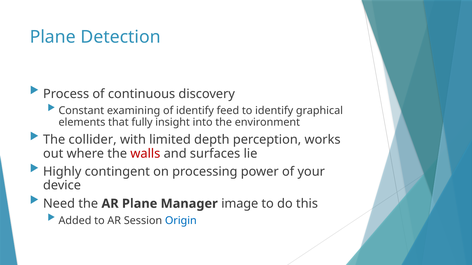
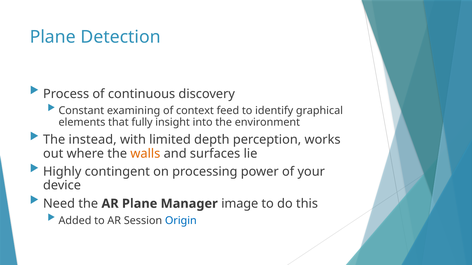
of identify: identify -> context (195, 111)
collider: collider -> instead (93, 140)
walls colour: red -> orange (145, 154)
